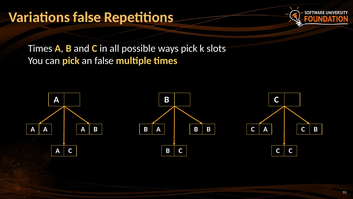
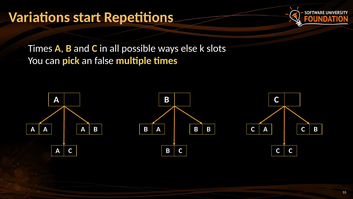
Variations false: false -> start (87, 17)
ways pick: pick -> else (189, 48)
